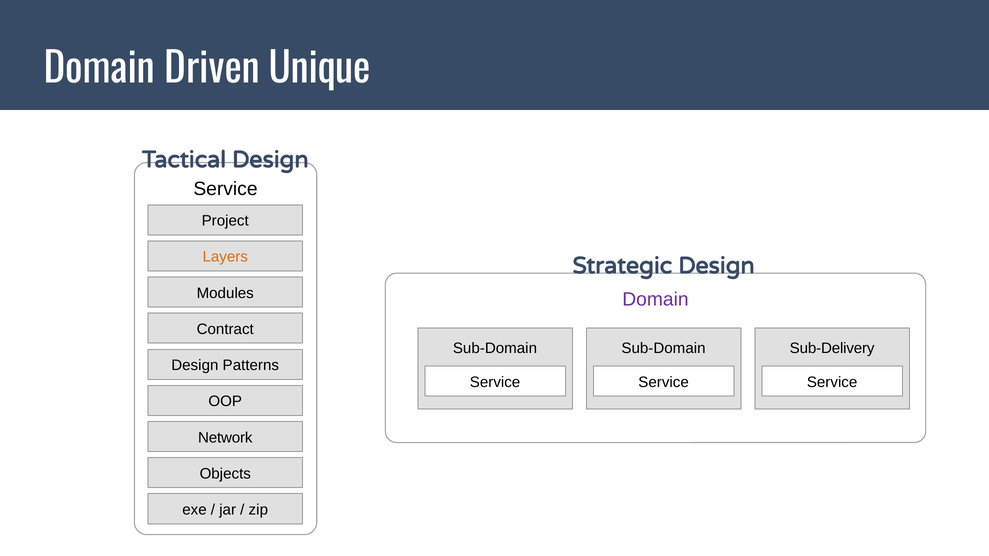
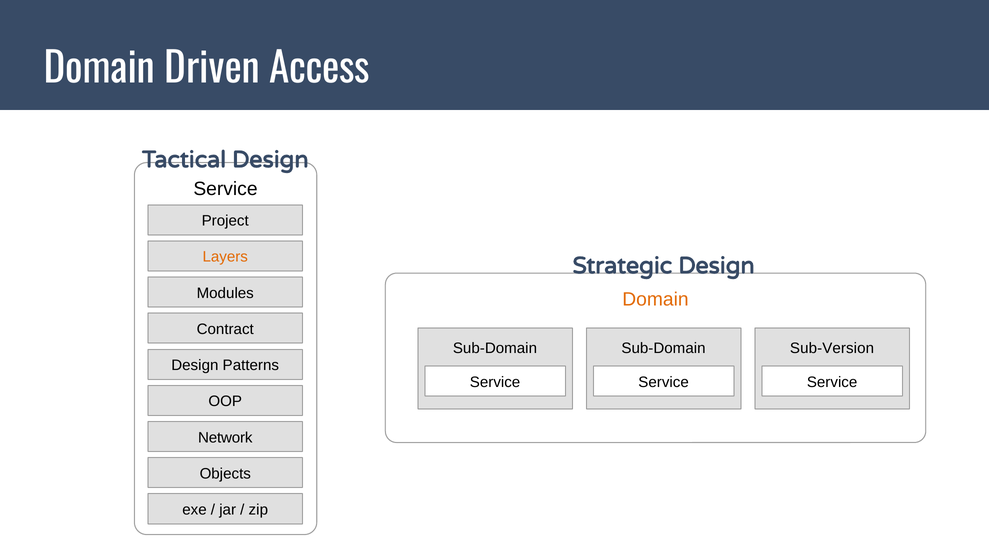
Unique: Unique -> Access (320, 69)
Domain colour: purple -> orange (655, 299)
Sub-Delivery: Sub-Delivery -> Sub-Version (832, 348)
